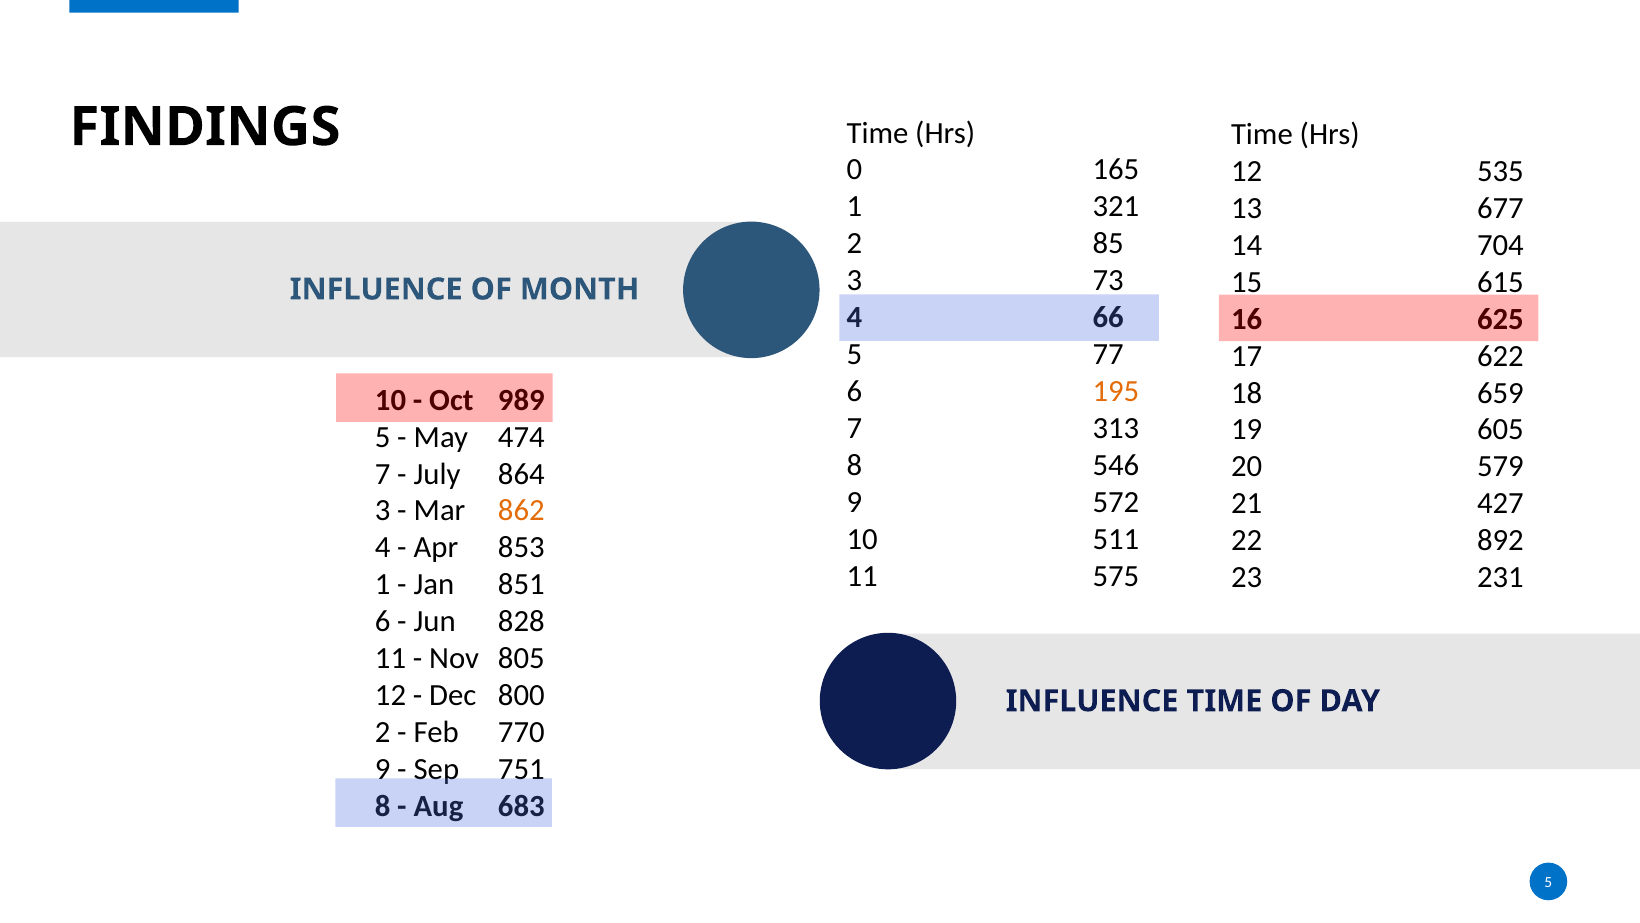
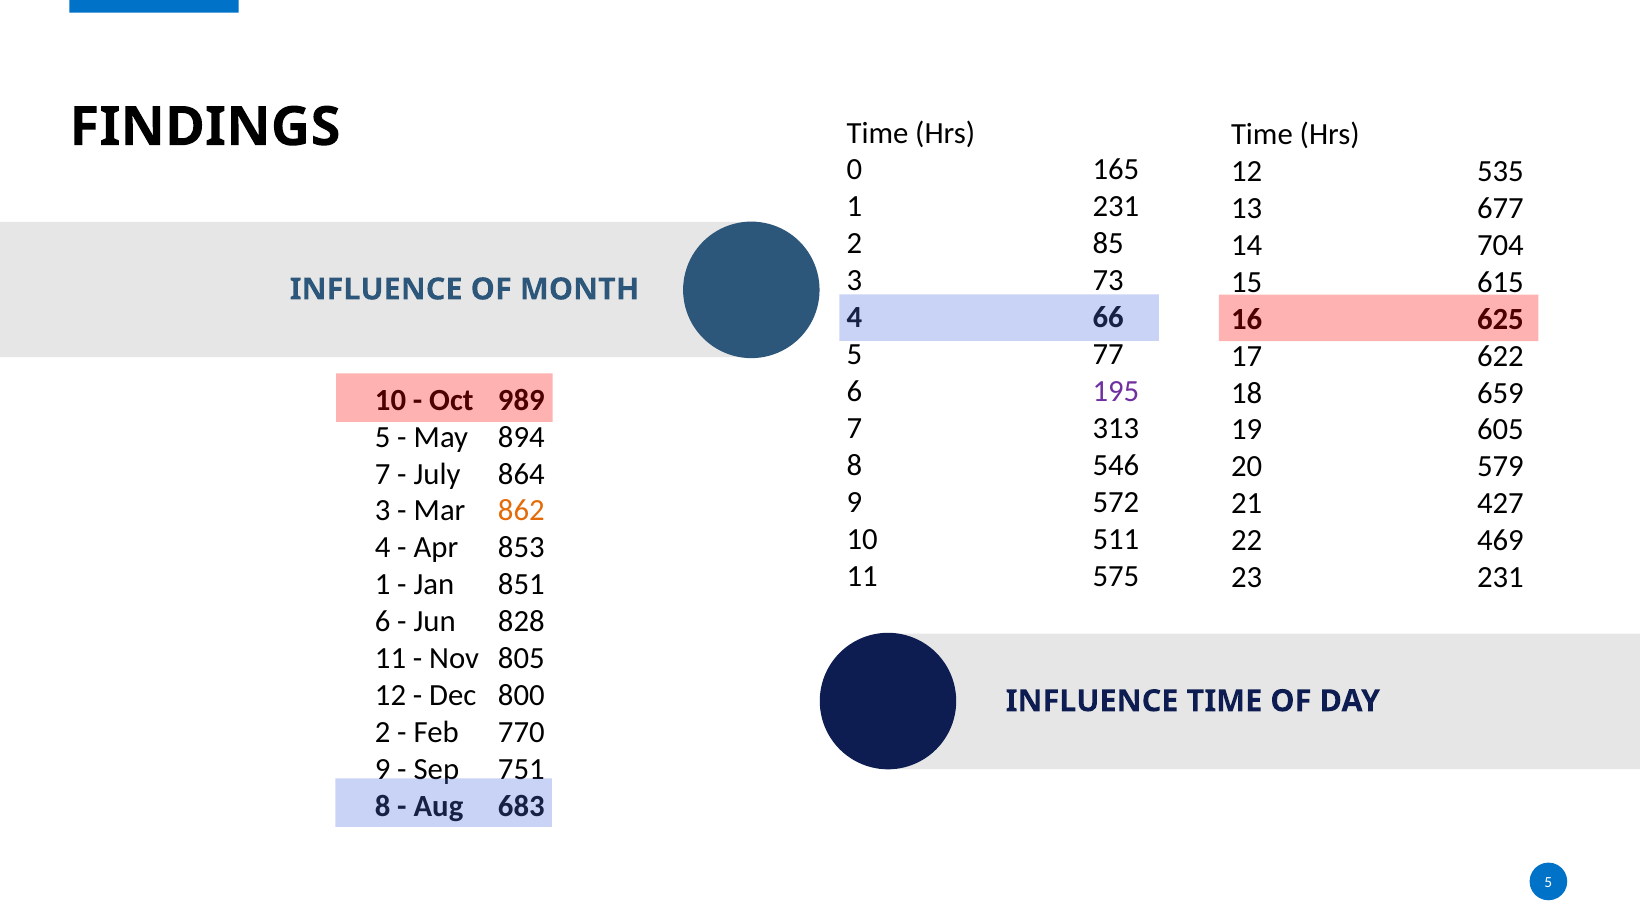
1 321: 321 -> 231 (1116, 207)
195 colour: orange -> purple (1116, 391)
474: 474 -> 894 (521, 437)
892: 892 -> 469 (1500, 540)
